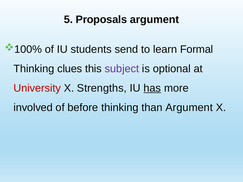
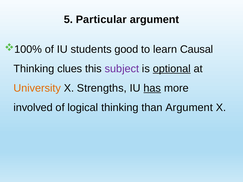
Proposals: Proposals -> Particular (101, 20)
send: send -> good (126, 49)
Formal: Formal -> Causal (197, 49)
optional underline: none -> present (172, 69)
University colour: red -> orange (37, 88)
before: before -> logical (83, 108)
